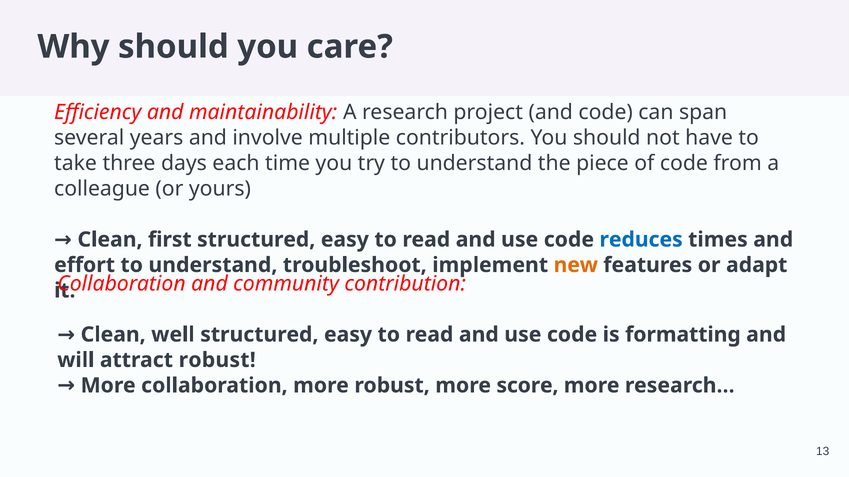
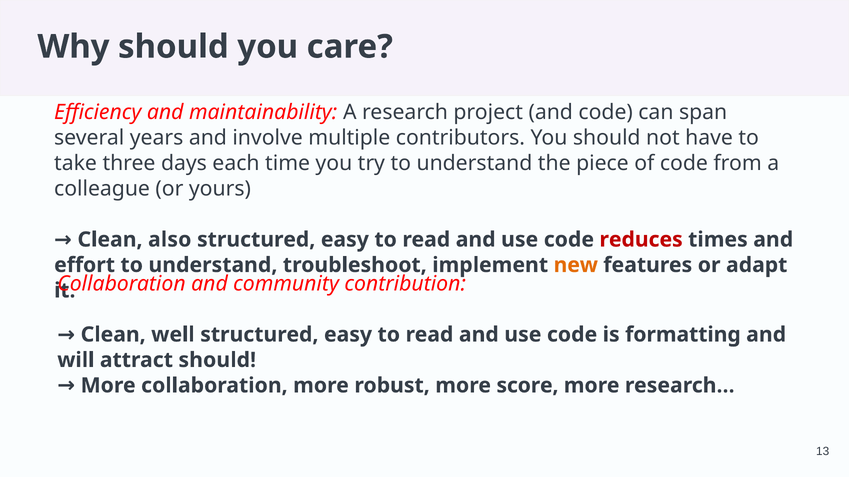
first: first -> also (170, 240)
reduces colour: blue -> red (641, 240)
attract robust: robust -> should (217, 360)
